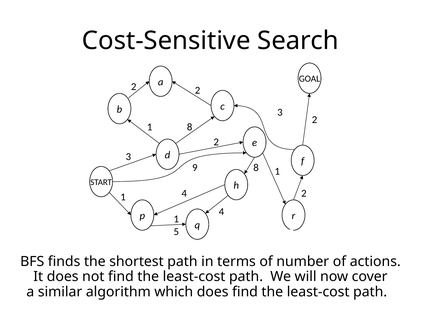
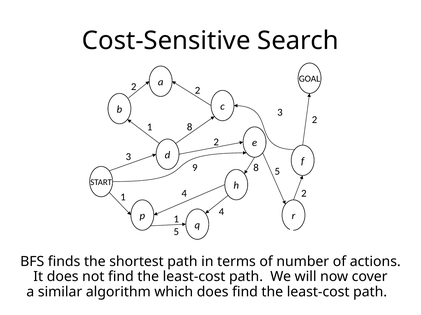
9 1: 1 -> 5 (277, 172)
